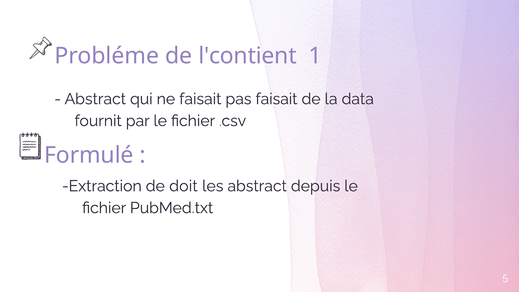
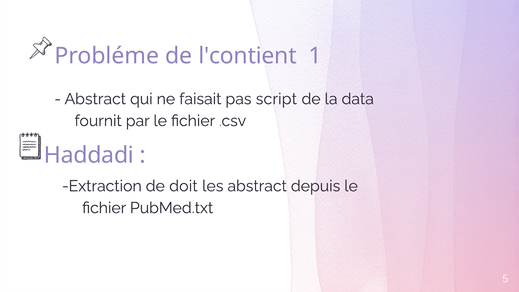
pas faisait: faisait -> script (276, 99)
Formulé: Formulé -> Haddadi (89, 155)
